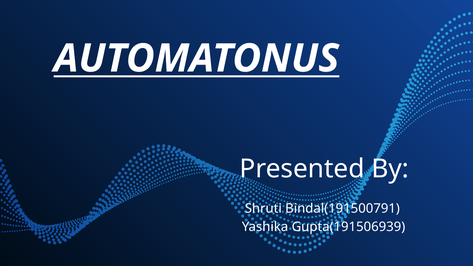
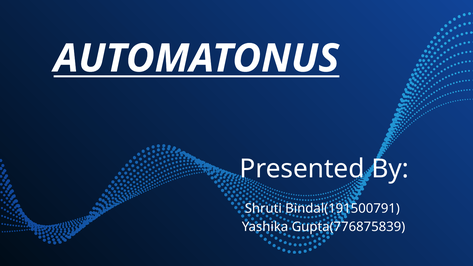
Gupta(191506939: Gupta(191506939 -> Gupta(776875839 (348, 227)
